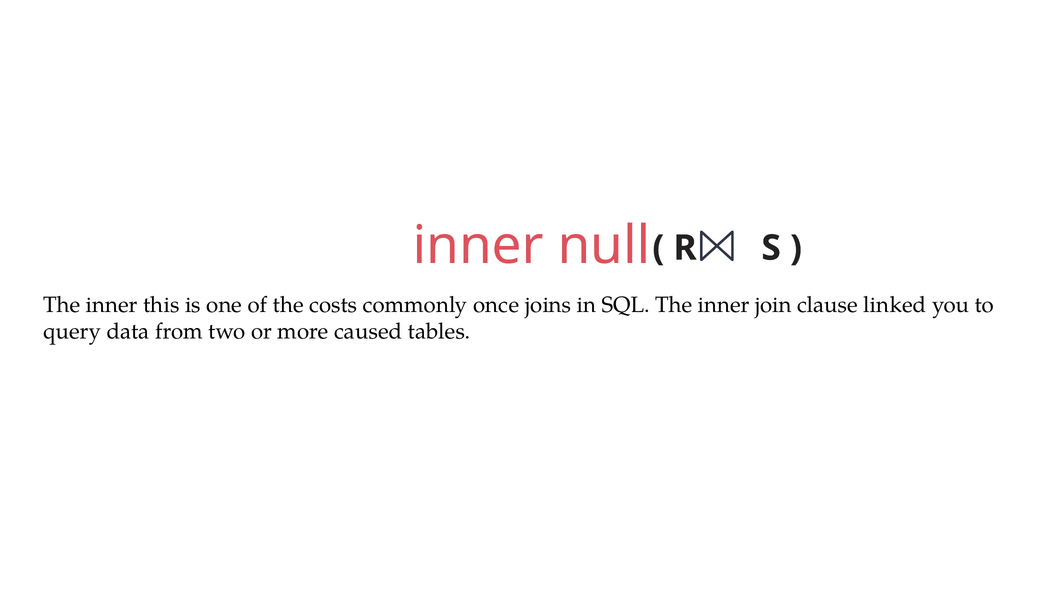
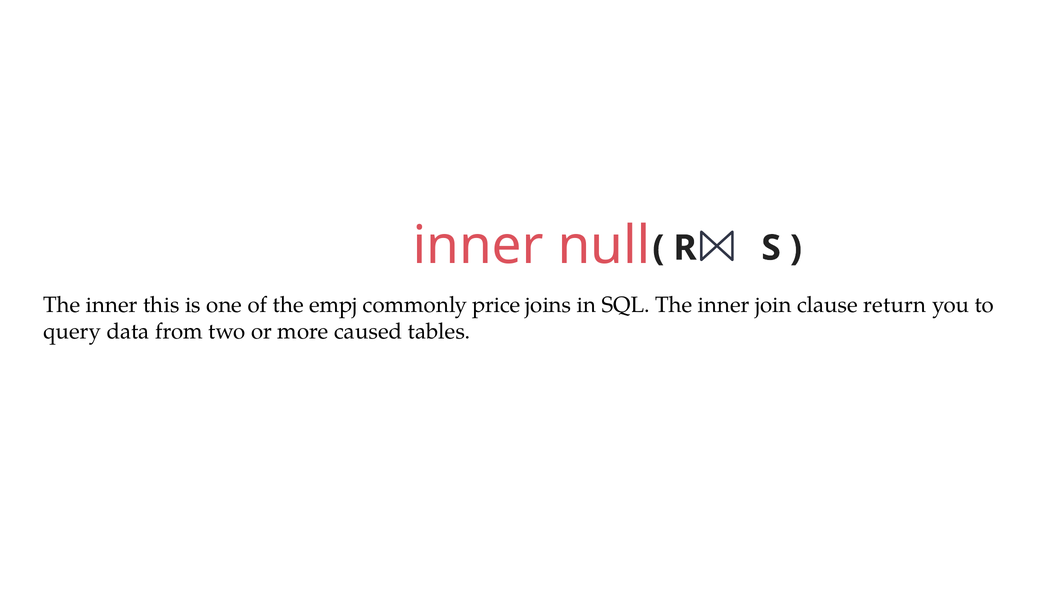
costs: costs -> empj (333, 305)
once: once -> price (496, 305)
linked: linked -> return (895, 305)
